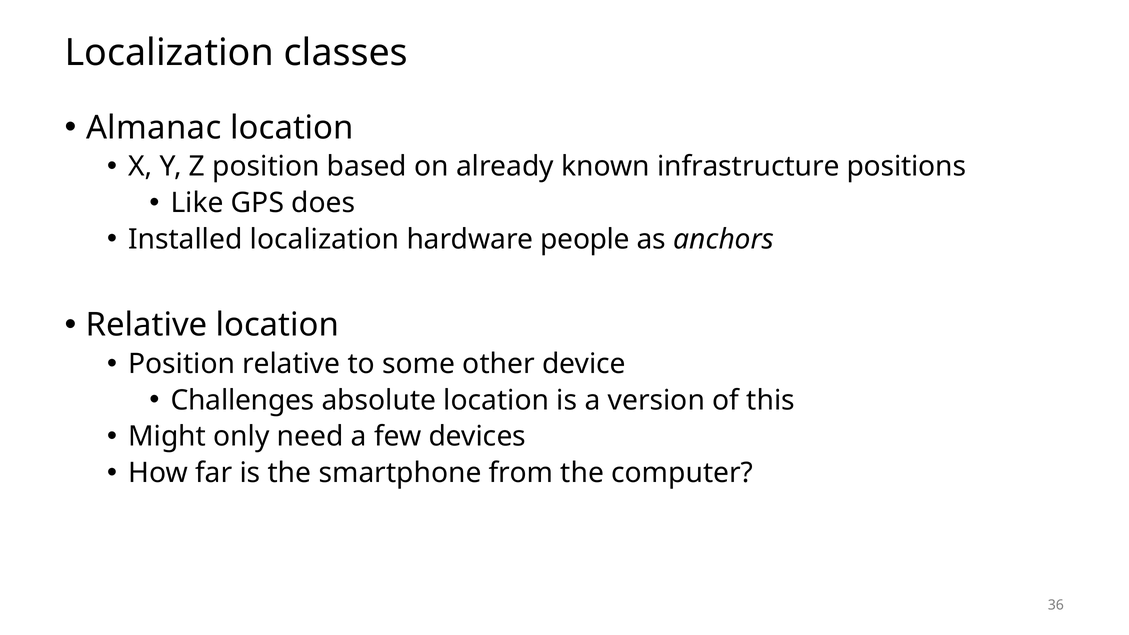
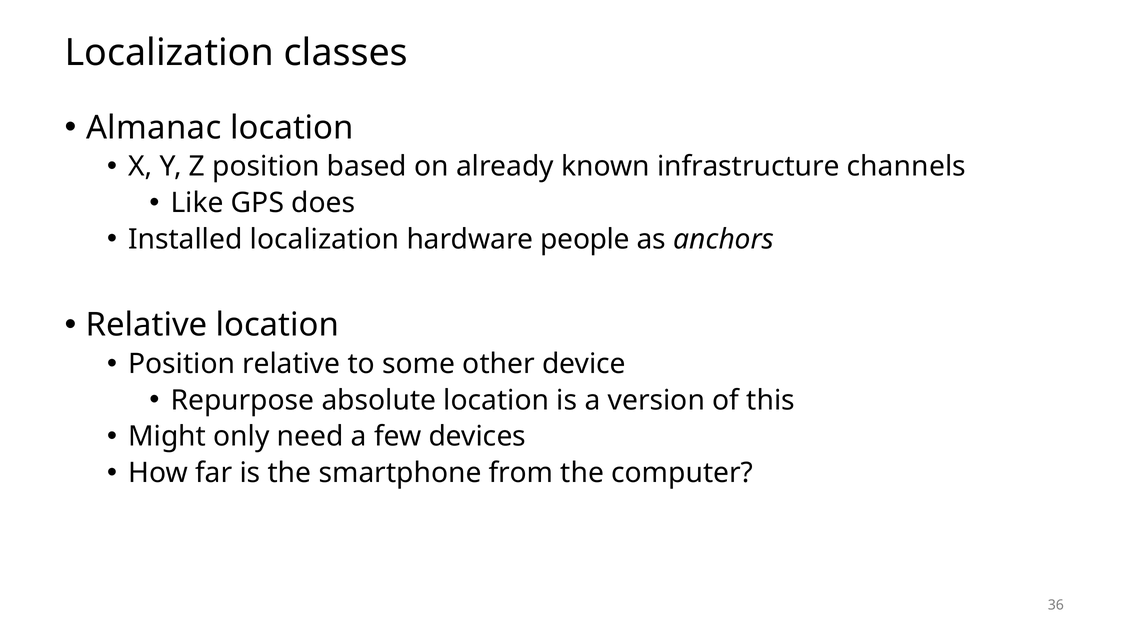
positions: positions -> channels (906, 167)
Challenges: Challenges -> Repurpose (242, 400)
